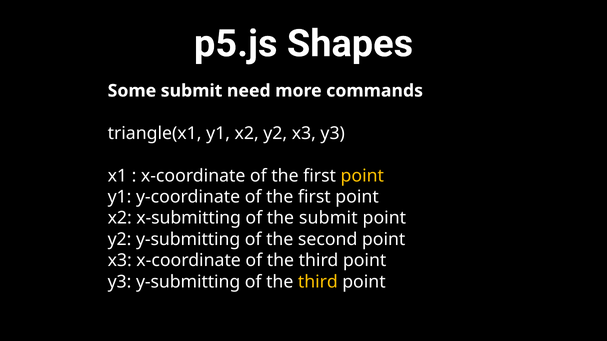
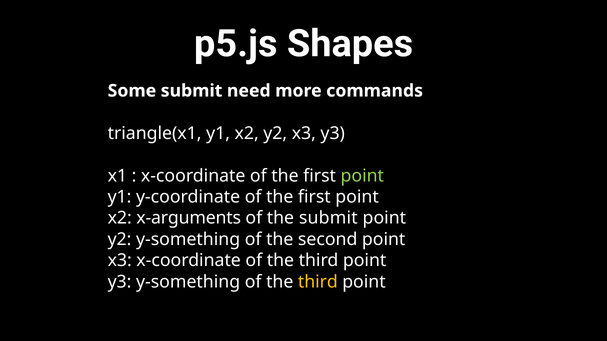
point colour: yellow -> light green (362, 176)
x-submitting: x-submitting -> x-arguments (189, 218)
y2 y-submitting: y-submitting -> y-something (188, 240)
y3 y-submitting: y-submitting -> y-something (188, 282)
